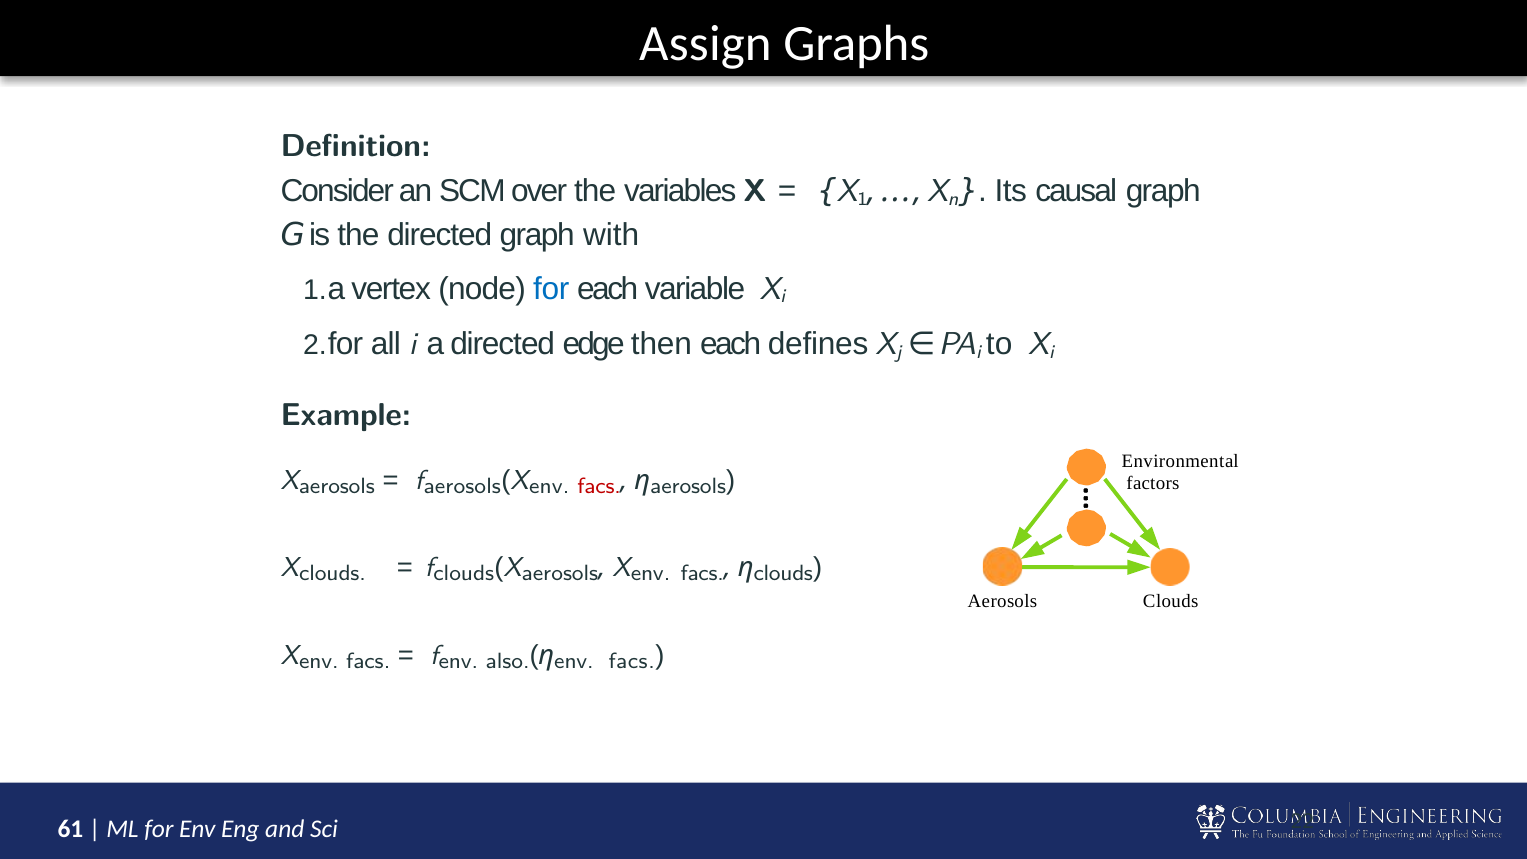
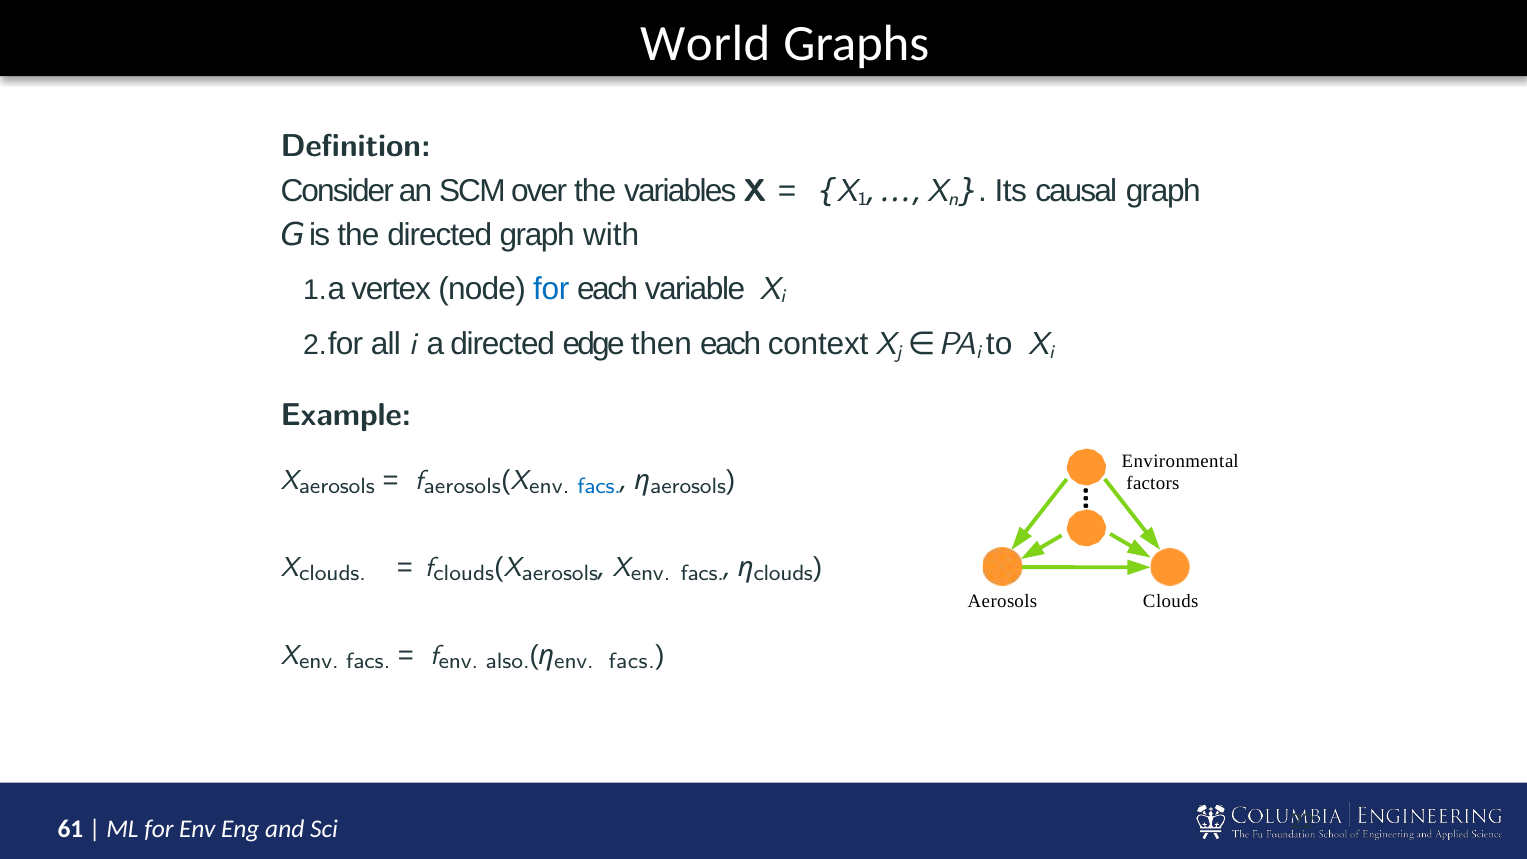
Assign: Assign -> World (705, 43)
defines: defines -> context (818, 344)
facs colour: red -> blue (599, 486)
